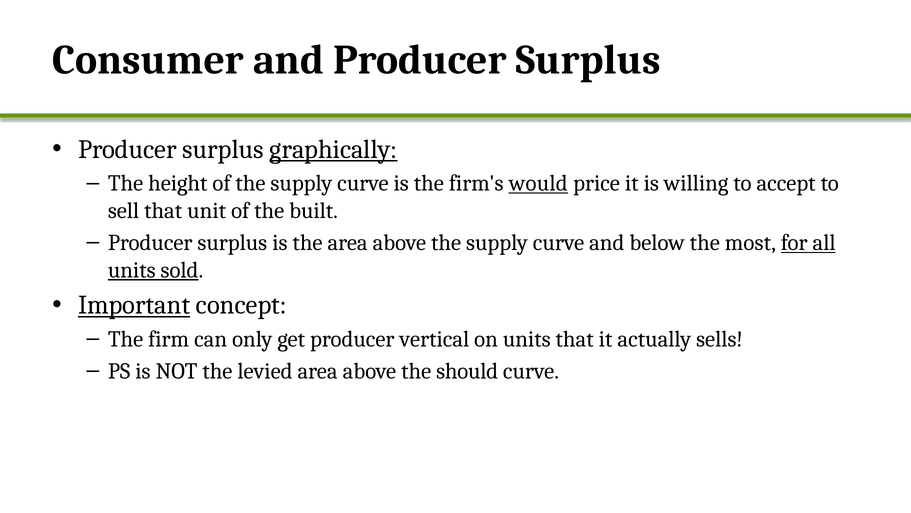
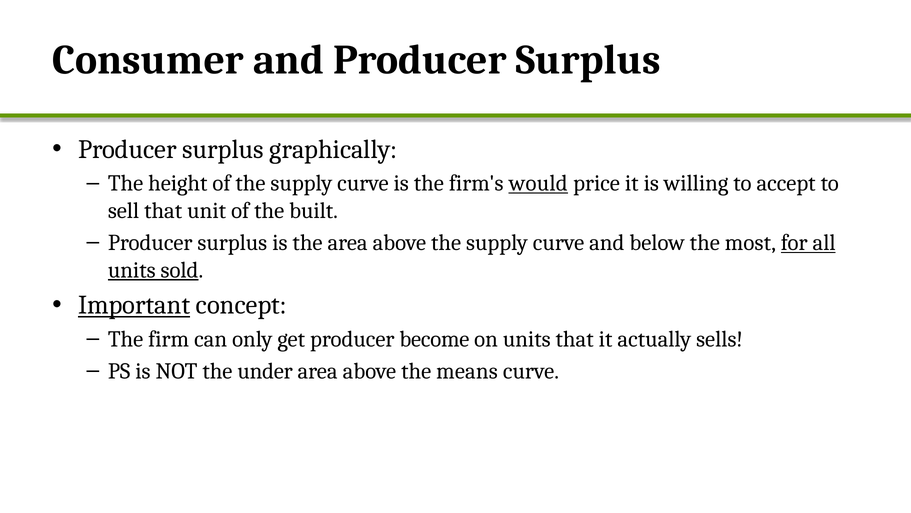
graphically underline: present -> none (333, 149)
vertical: vertical -> become (434, 339)
levied: levied -> under (265, 371)
should: should -> means (467, 371)
